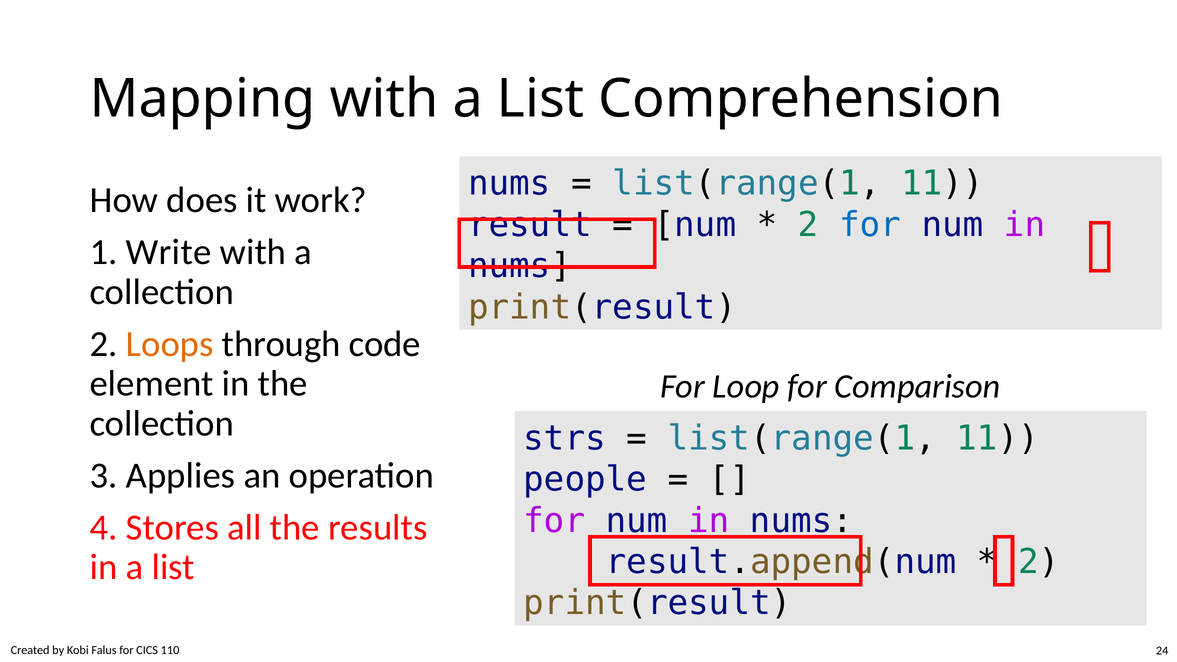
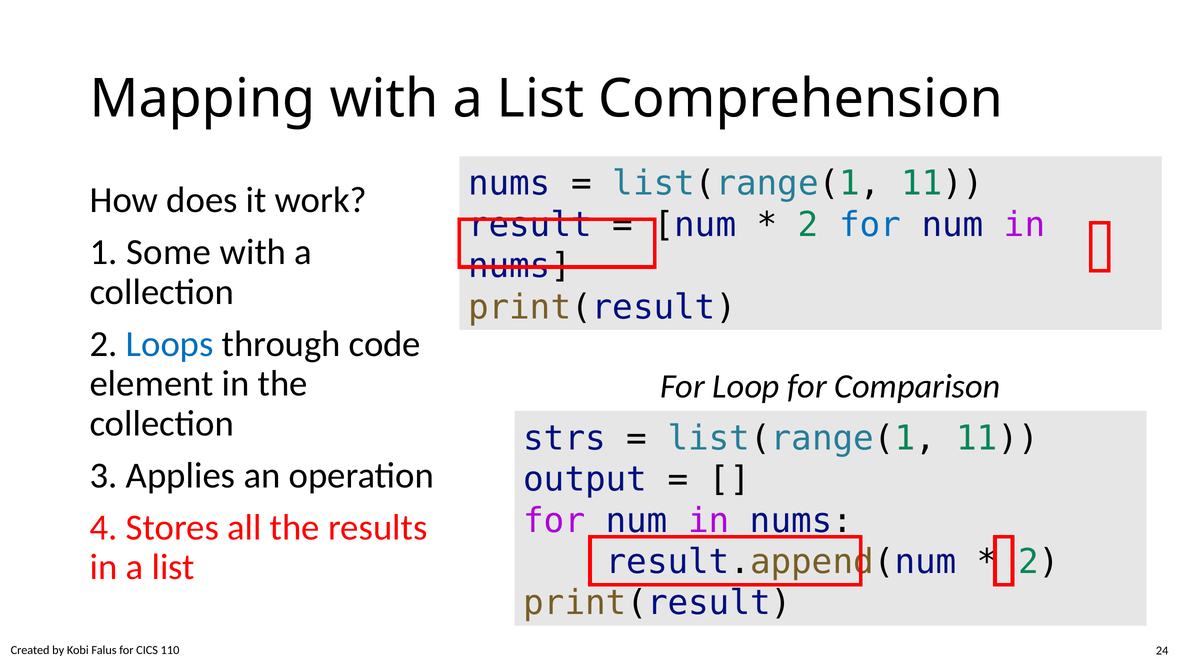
Write: Write -> Some (169, 252)
Loops colour: orange -> blue (170, 344)
people: people -> output (585, 480)
